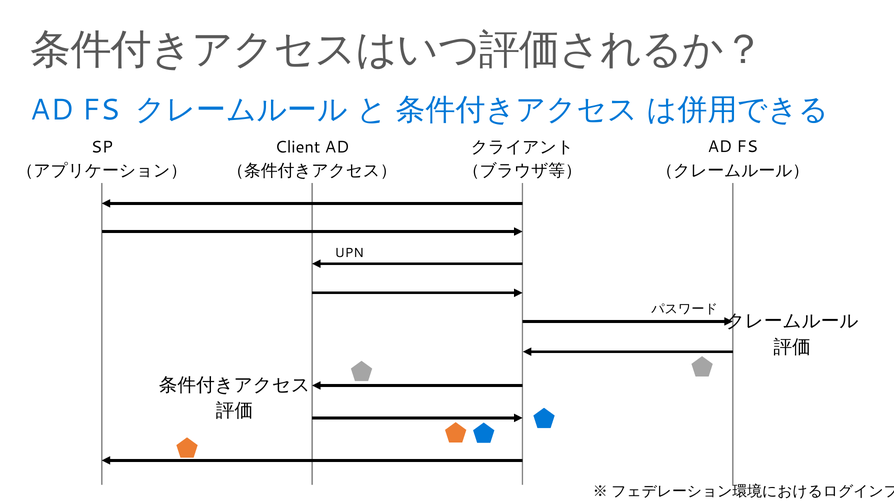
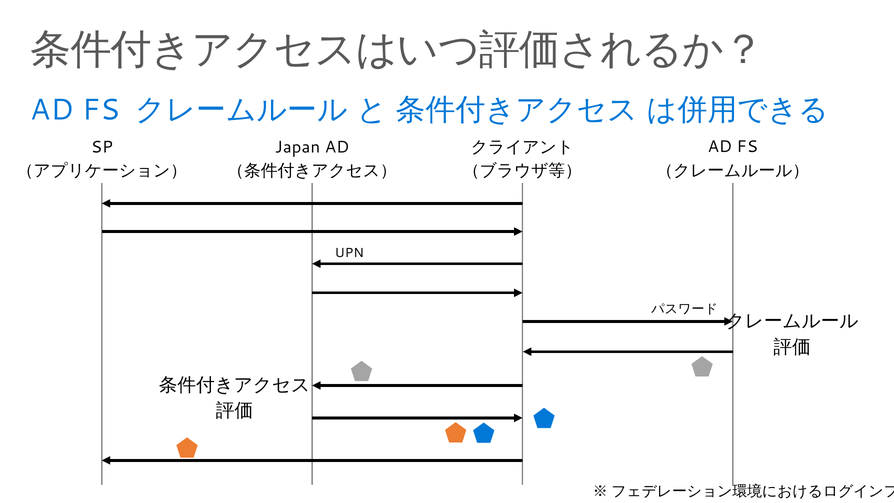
Client: Client -> Japan (298, 147)
